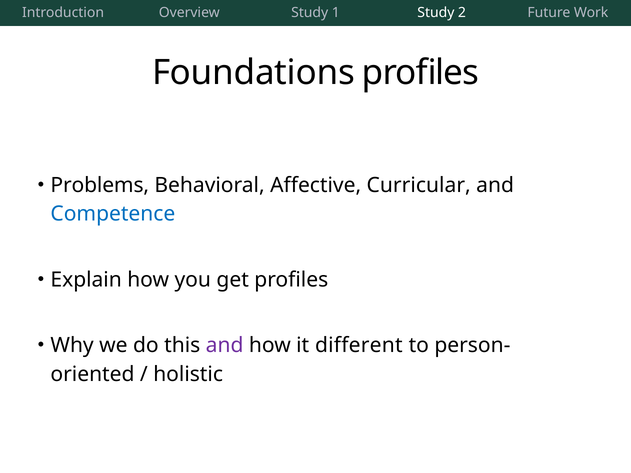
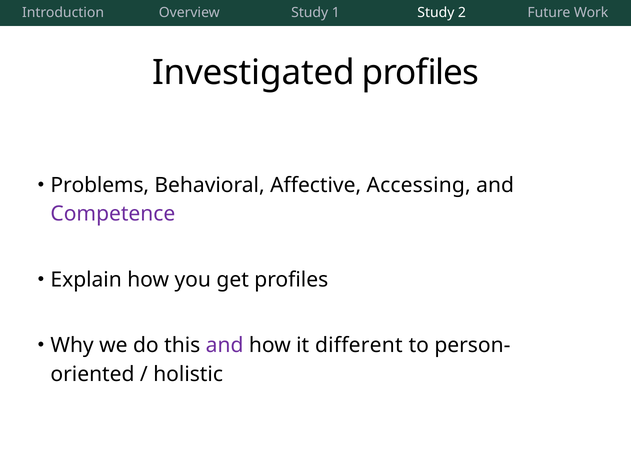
Foundations: Foundations -> Investigated (253, 73)
Curricular: Curricular -> Accessing (419, 185)
Competence colour: blue -> purple (113, 214)
